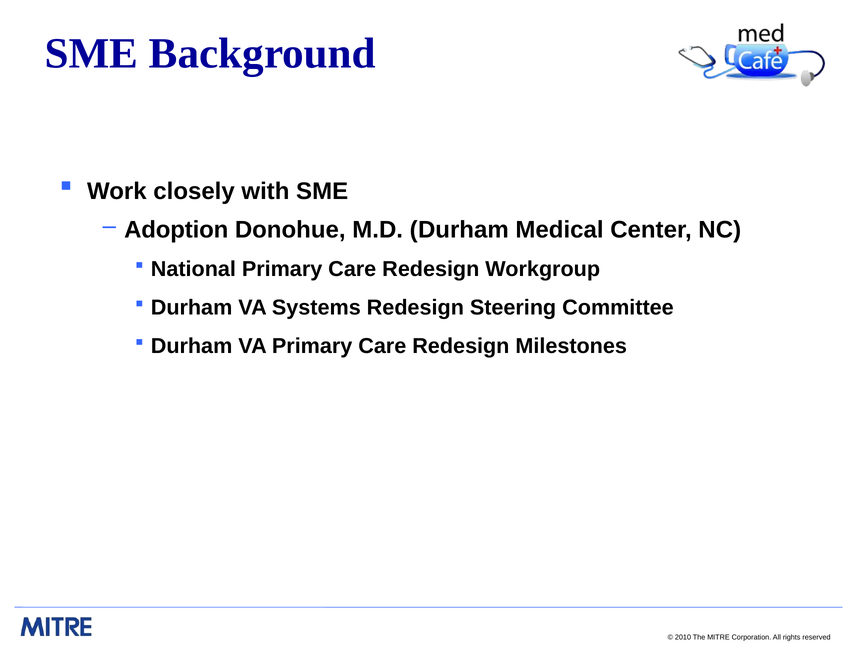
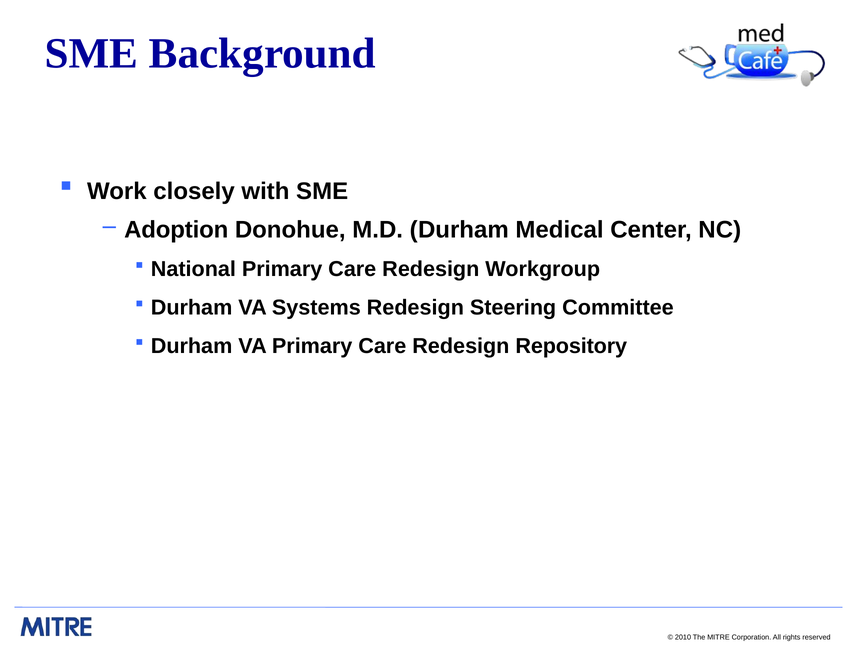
Milestones: Milestones -> Repository (571, 346)
